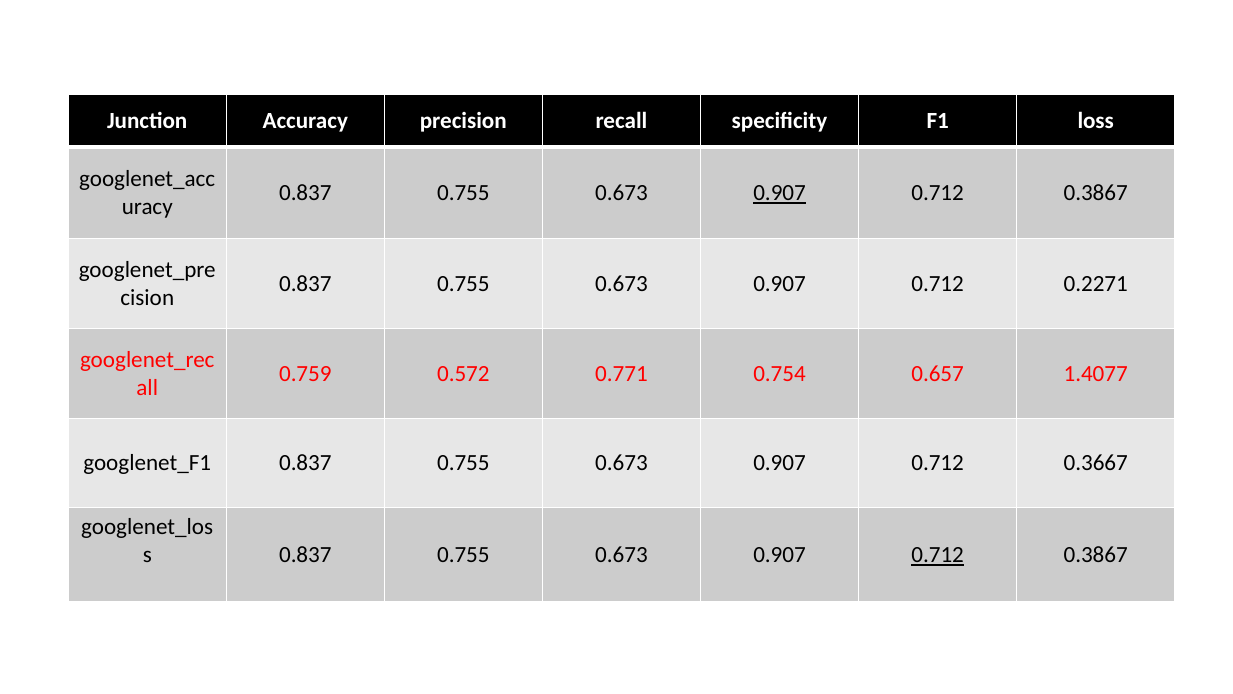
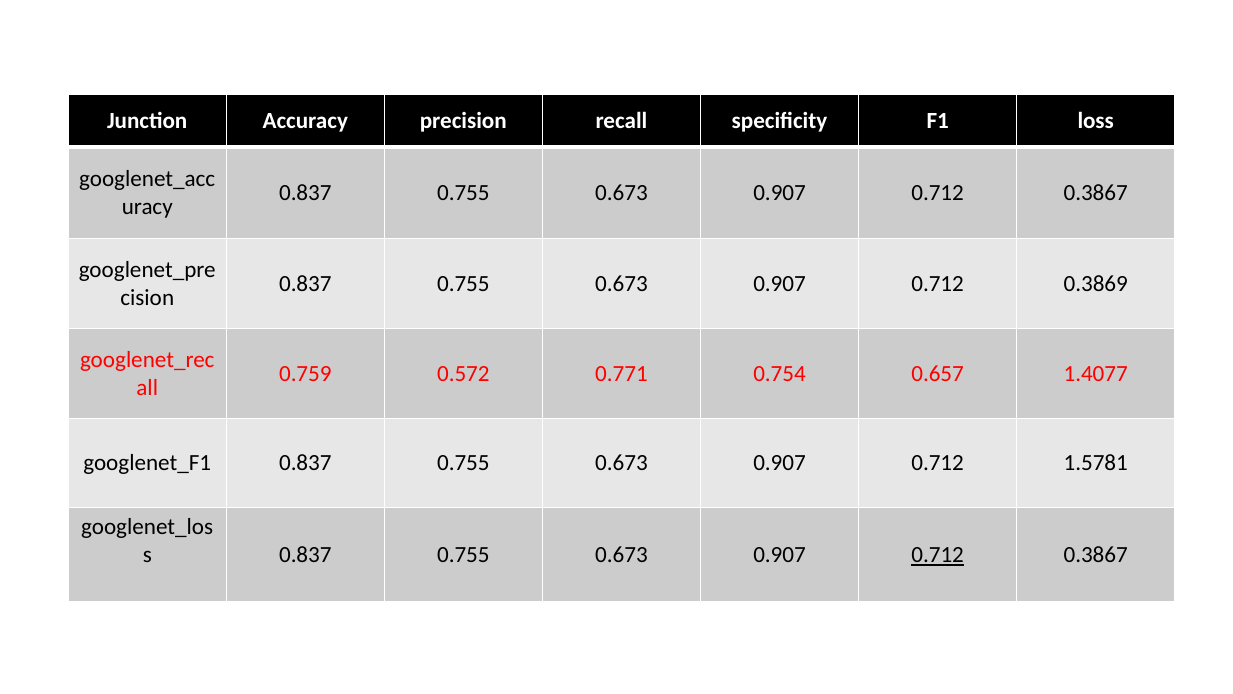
0.907 underline: present -> none (780, 193)
0.2271: 0.2271 -> 0.3869 (1096, 284)
0.3667: 0.3667 -> 1.5781 (1096, 463)
